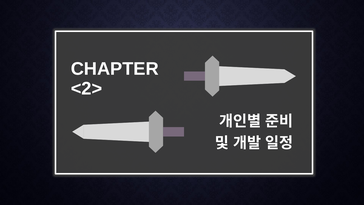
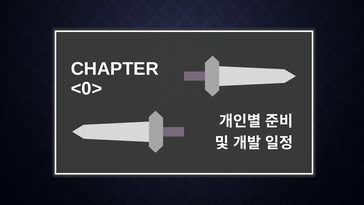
<2>: <2> -> <0> (86, 88)
